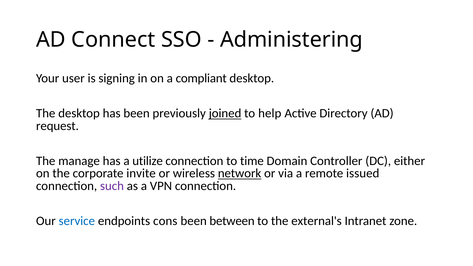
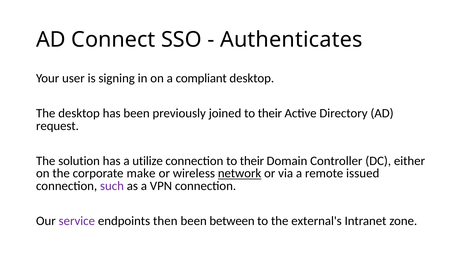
Administering: Administering -> Authenticates (291, 40)
joined underline: present -> none (225, 113)
help: help -> their (270, 113)
manage: manage -> solution (79, 161)
connection to time: time -> their (252, 161)
invite: invite -> make (141, 173)
service colour: blue -> purple (77, 221)
cons: cons -> then (165, 221)
